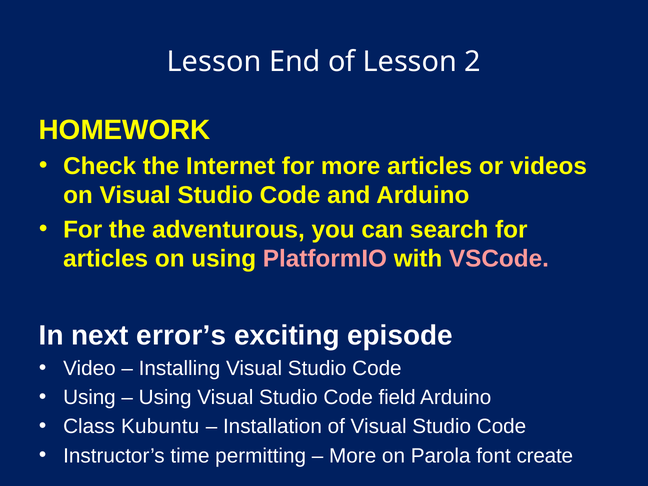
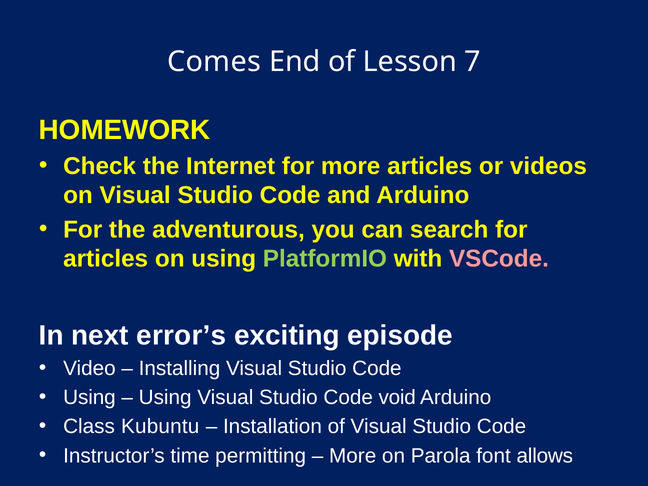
Lesson: Lesson -> Comes (214, 62)
2: 2 -> 7 (473, 62)
PlatformIO colour: pink -> light green (325, 259)
field: field -> void (397, 397)
create: create -> allows (545, 456)
